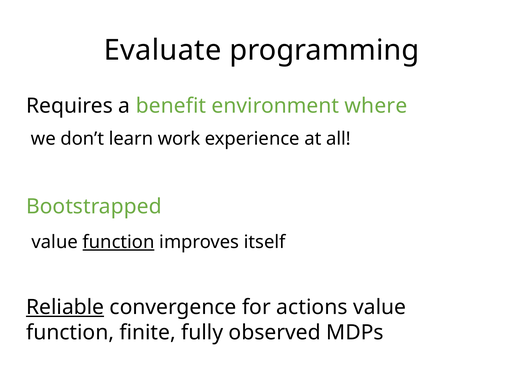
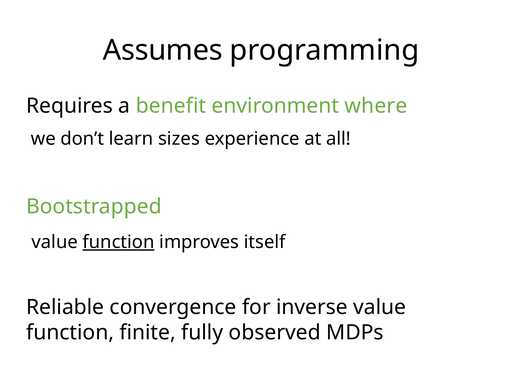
Evaluate: Evaluate -> Assumes (163, 50)
work: work -> sizes (179, 139)
Reliable underline: present -> none (65, 307)
actions: actions -> inverse (312, 307)
